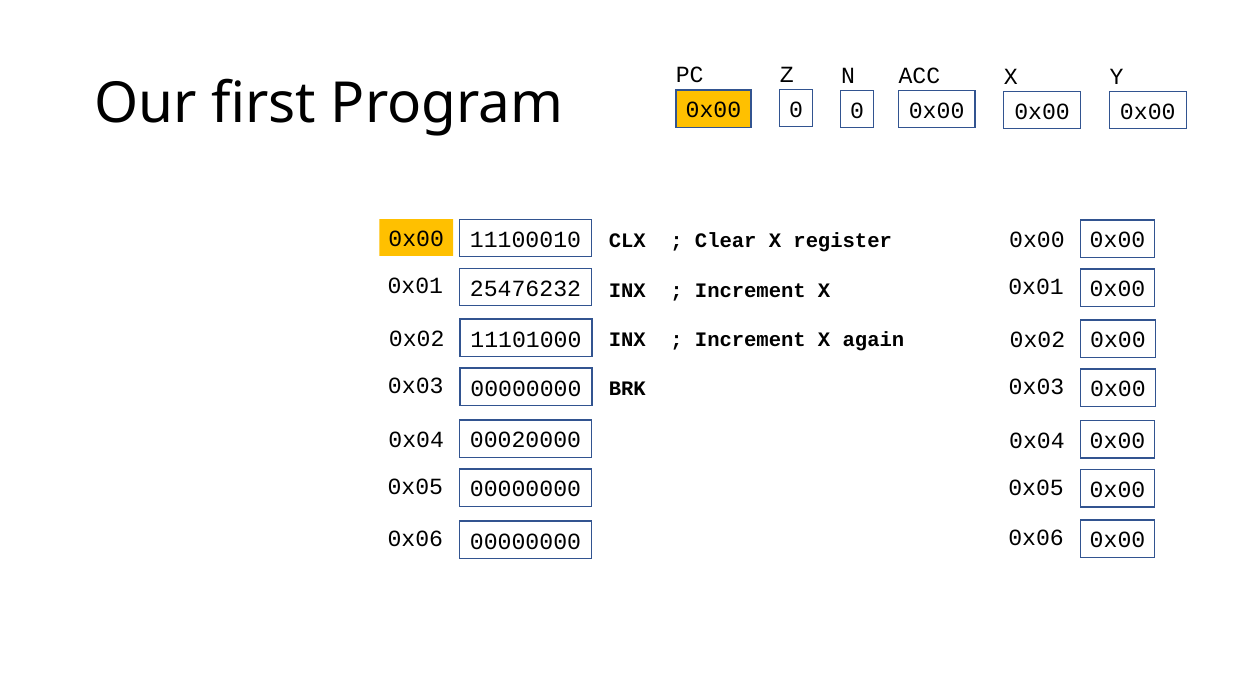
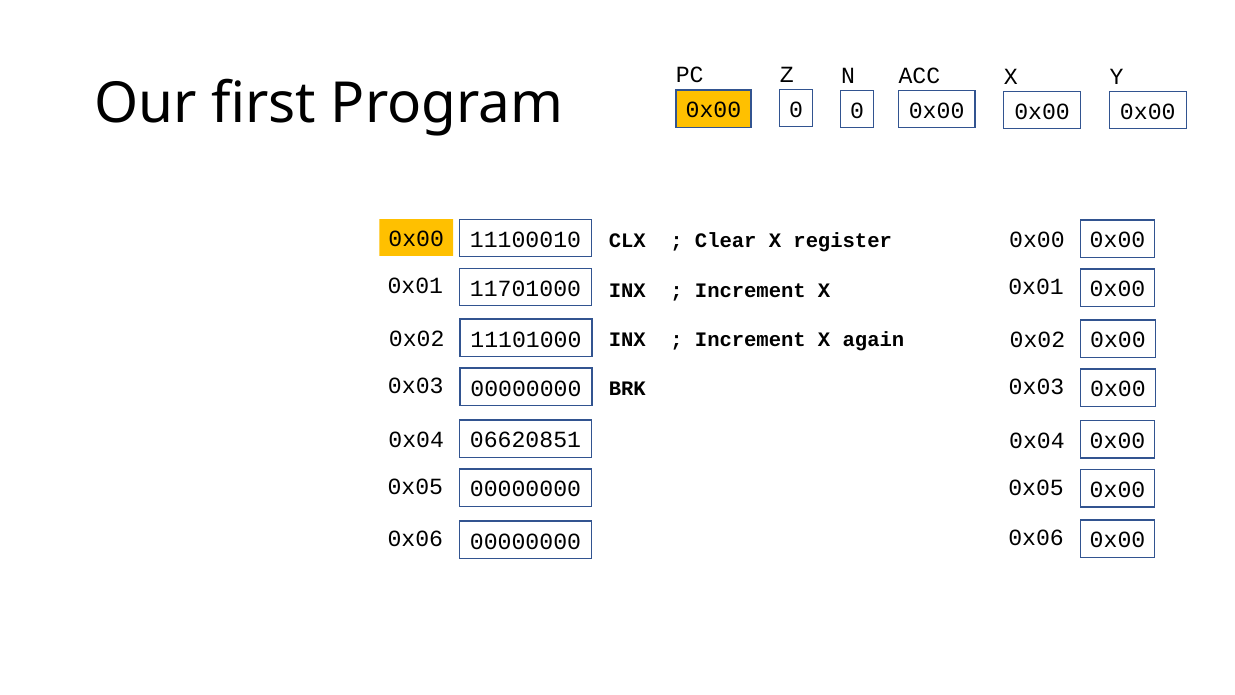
25476232: 25476232 -> 11701000 (525, 288)
00020000: 00020000 -> 06620851 (525, 440)
